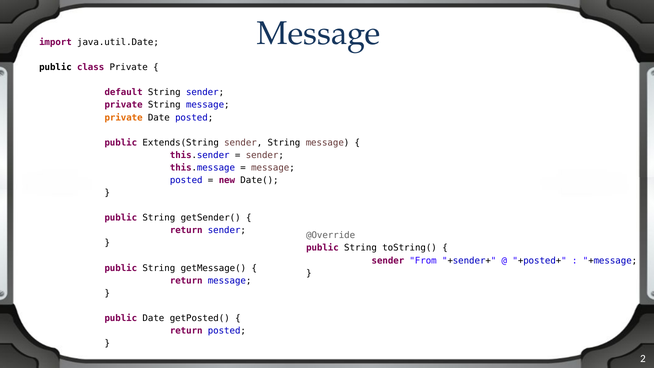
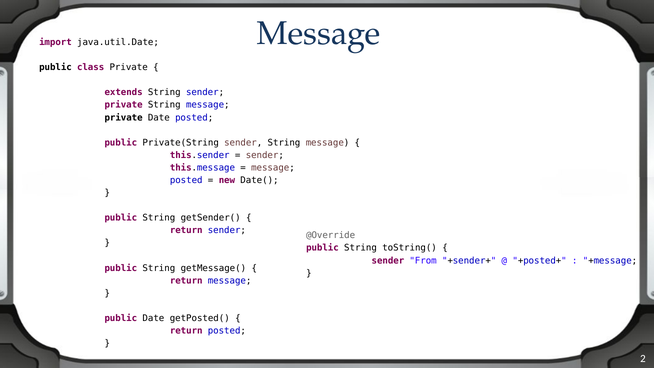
default: default -> extends (124, 92)
private colour: orange -> black (124, 118)
Extends(String: Extends(String -> Private(String (181, 143)
